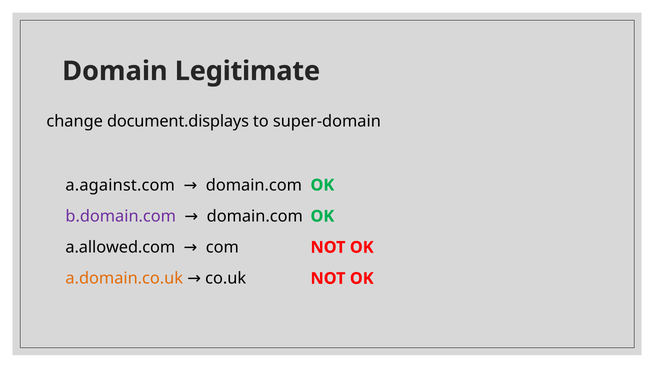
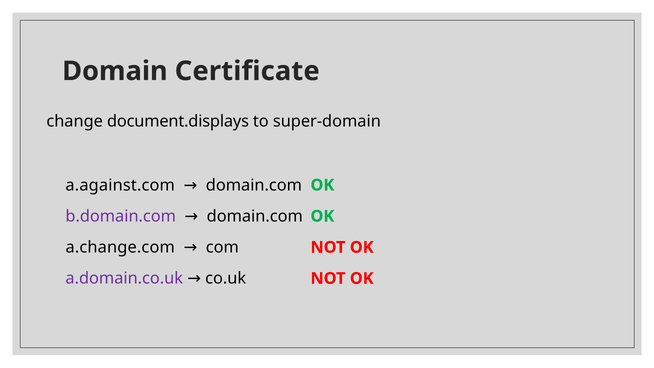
Legitimate: Legitimate -> Certificate (247, 71)
a.allowed.com: a.allowed.com -> a.change.com (120, 247)
a.domain.co.uk colour: orange -> purple (124, 278)
